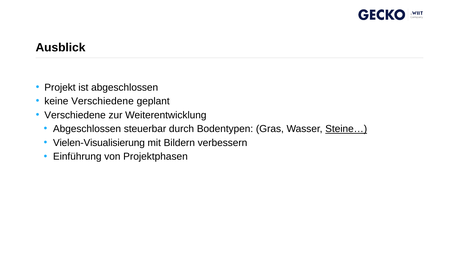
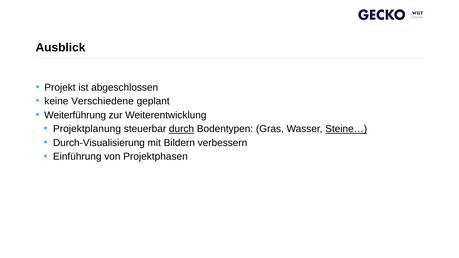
Verschiedene: Verschiedene -> Weiterführung (75, 115)
Abgeschlossen: Abgeschlossen -> Projektplanung (87, 129)
durch underline: none -> present (182, 129)
Vielen-Visualisierung: Vielen-Visualisierung -> Durch-Visualisierung (99, 143)
